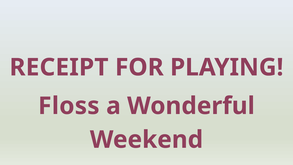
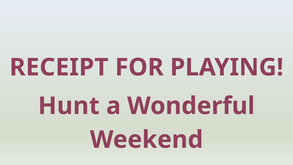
Floss: Floss -> Hunt (69, 106)
